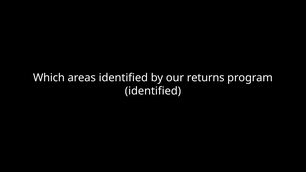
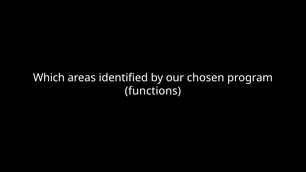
returns: returns -> chosen (206, 78)
identified: identified -> functions (153, 91)
